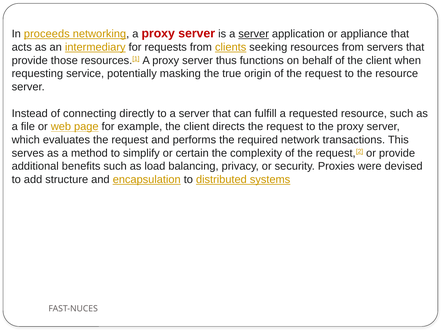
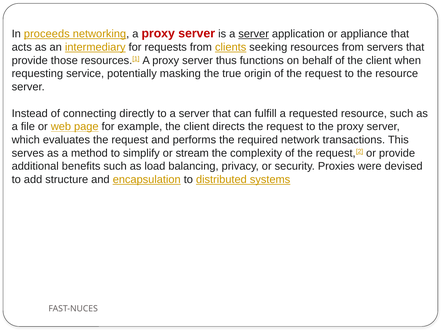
certain: certain -> stream (192, 153)
